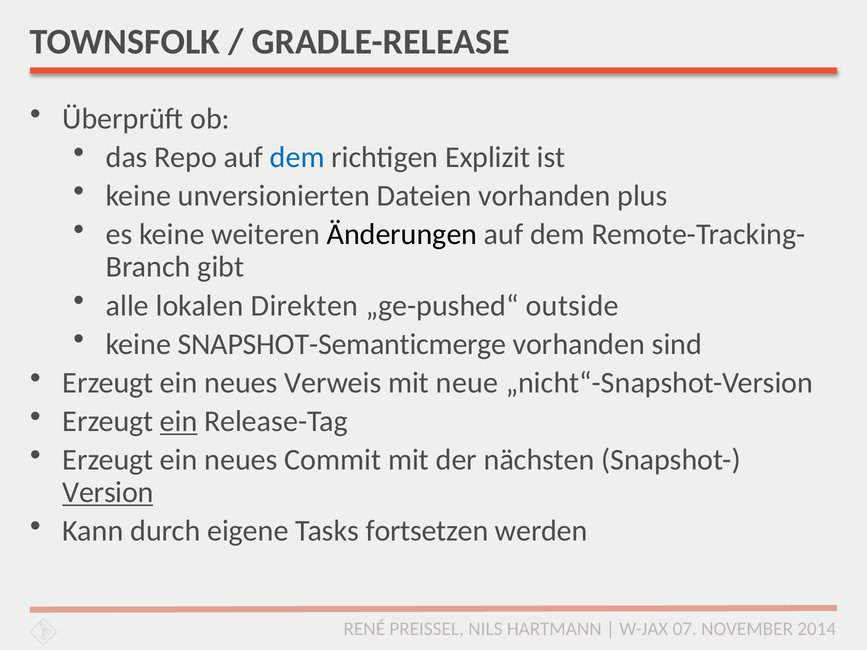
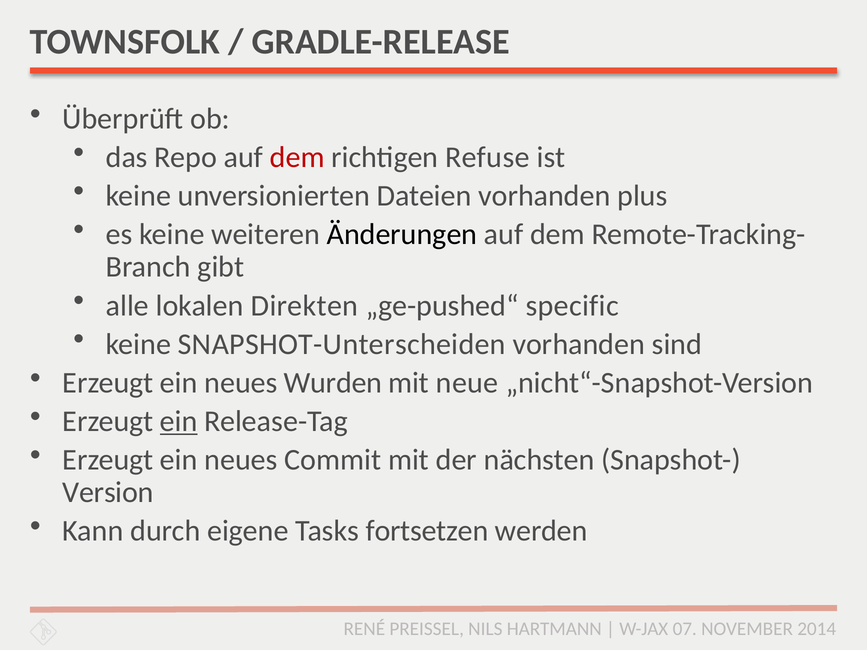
dem colour: blue -> red (297, 157)
Explizit: Explizit -> Refuse (487, 157)
outside: outside -> specific (572, 306)
SNAPSHOT-Semanticmerge: SNAPSHOT-Semanticmerge -> SNAPSHOT-Unterscheiden (342, 344)
Verweis: Verweis -> Wurden (333, 383)
Version underline: present -> none (108, 492)
